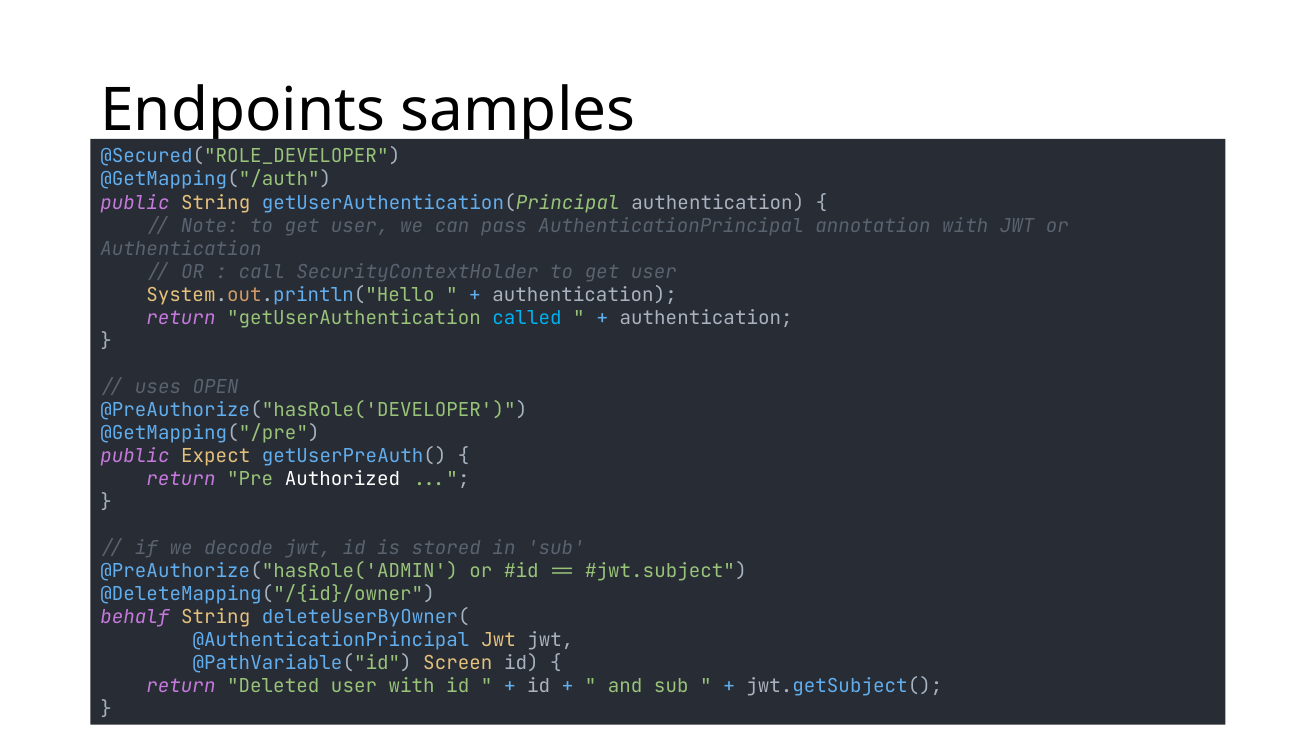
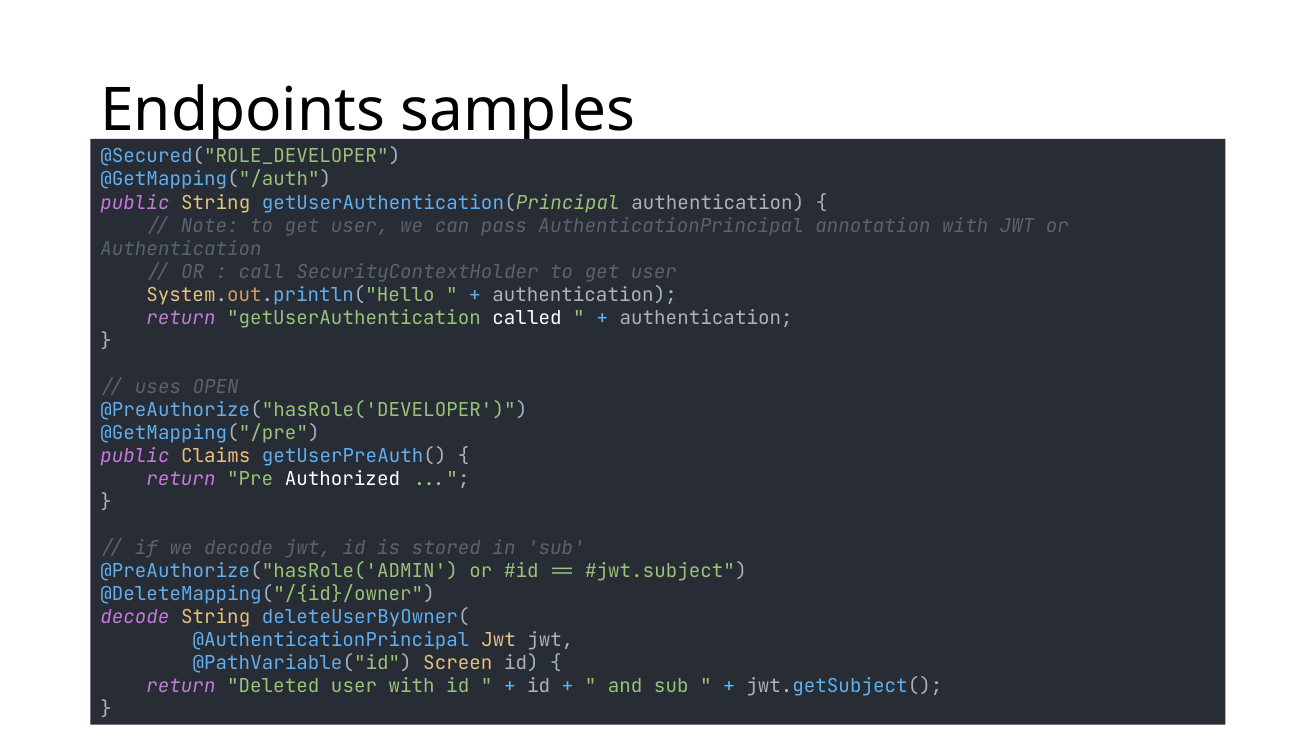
called colour: light blue -> white (527, 318)
Expect: Expect -> Claims (216, 456)
behalf: behalf -> decode (135, 618)
